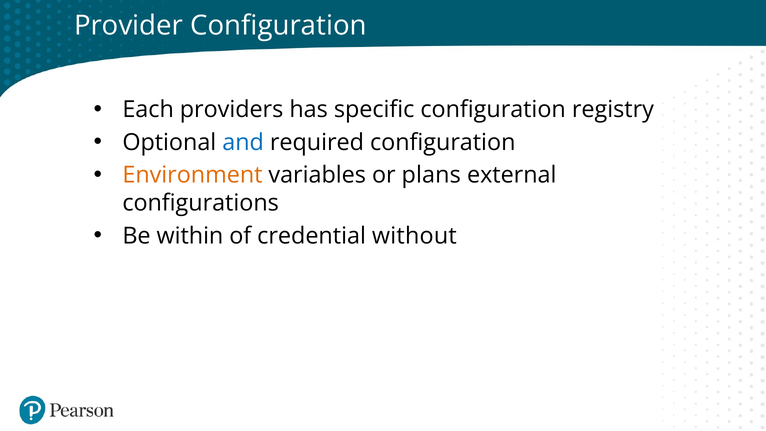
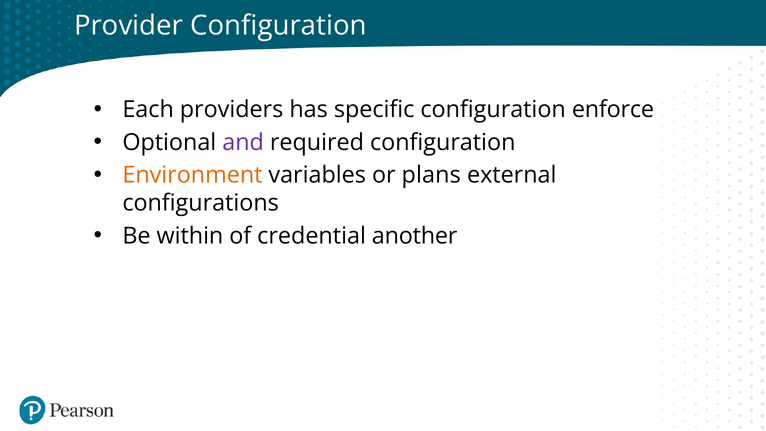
registry: registry -> enforce (613, 110)
and colour: blue -> purple (243, 142)
without: without -> another (415, 236)
